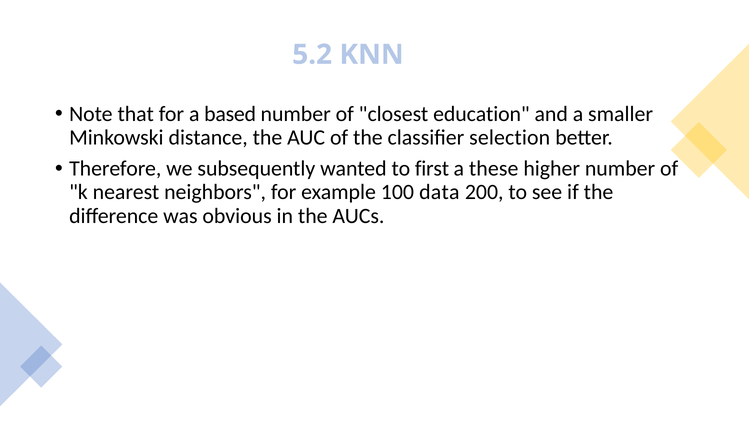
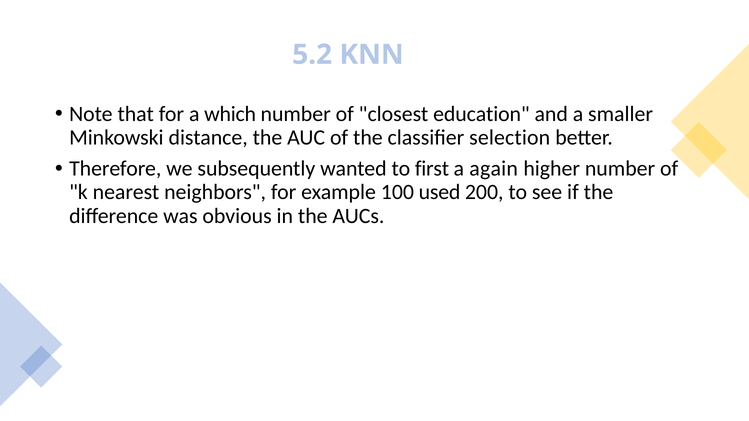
based: based -> which (230, 114)
these: these -> again (494, 169)
data: data -> used (440, 192)
